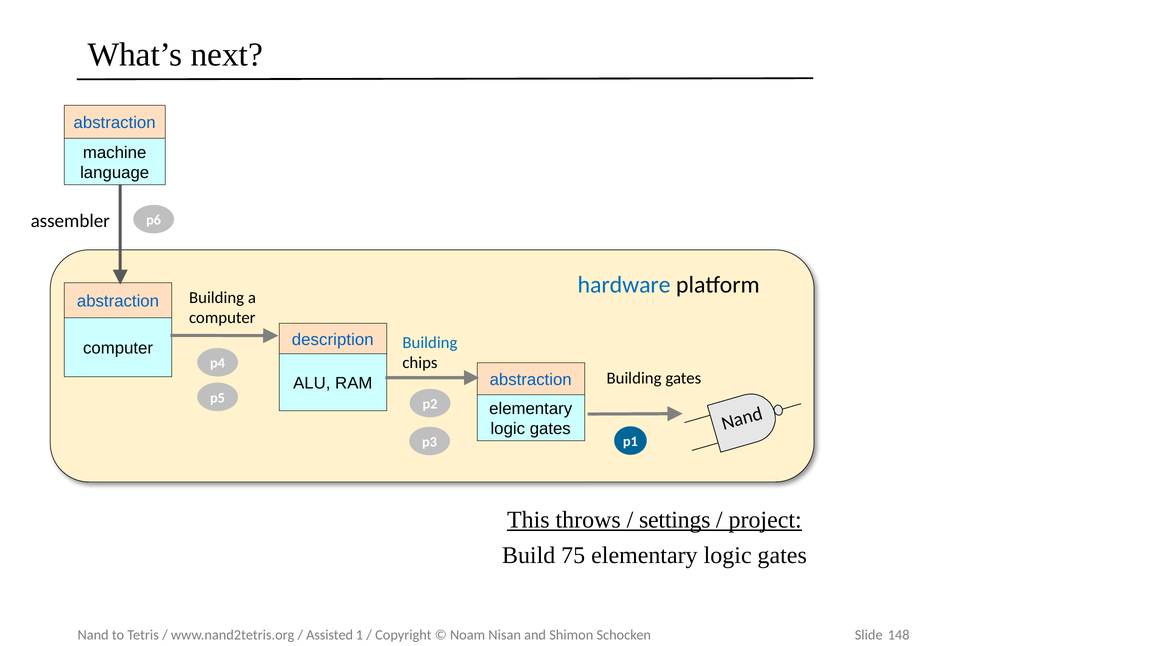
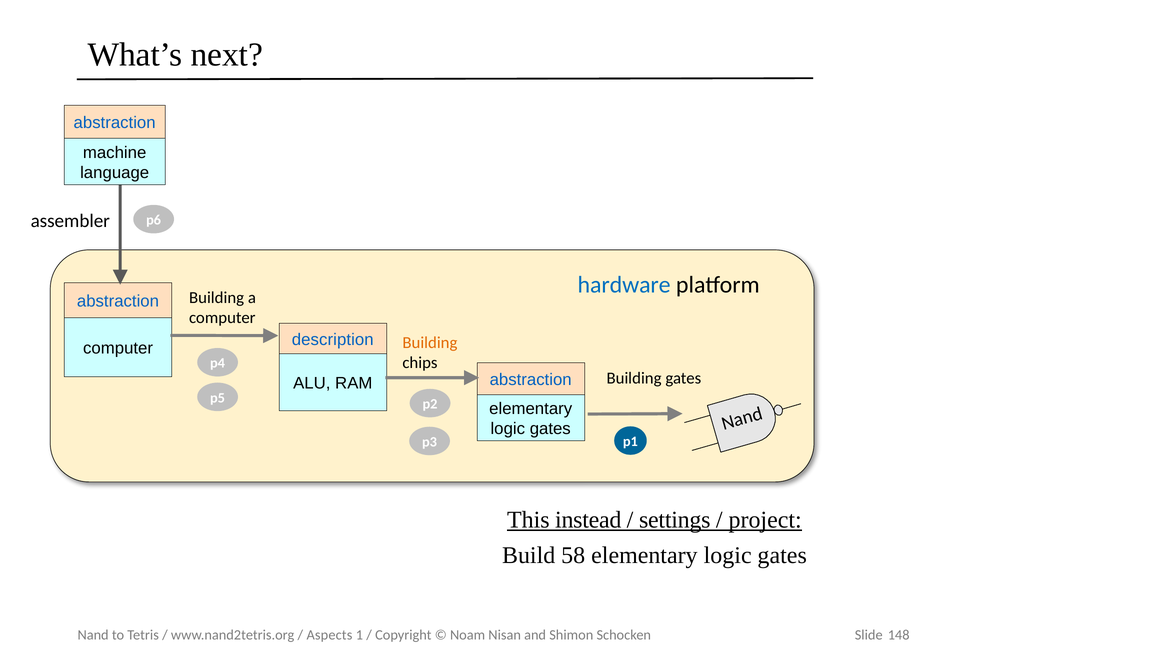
Building colour: blue -> orange (430, 343)
throws: throws -> instead (588, 520)
75: 75 -> 58 (573, 556)
Assisted: Assisted -> Aspects (329, 635)
